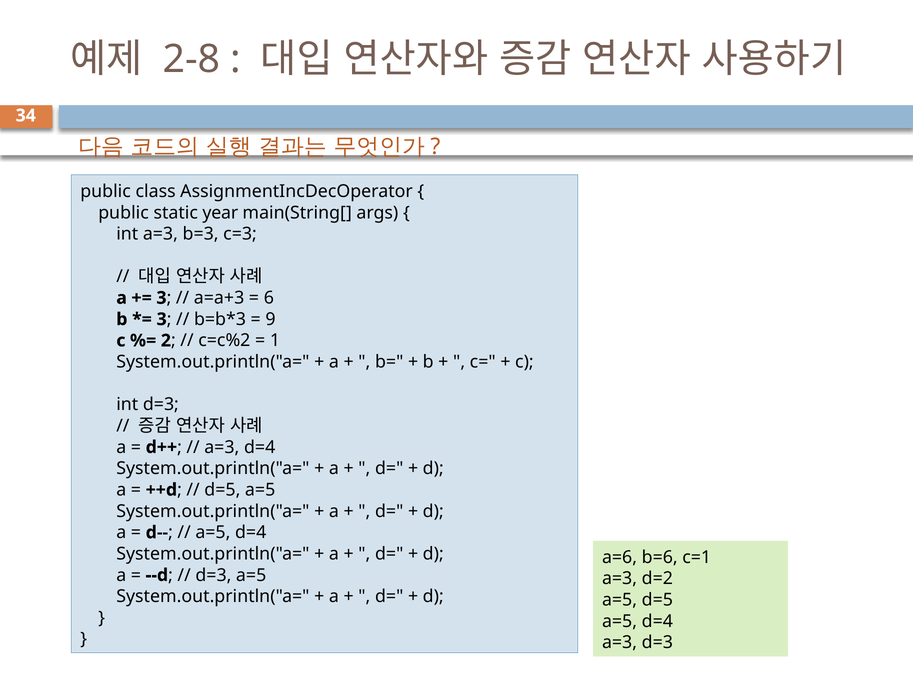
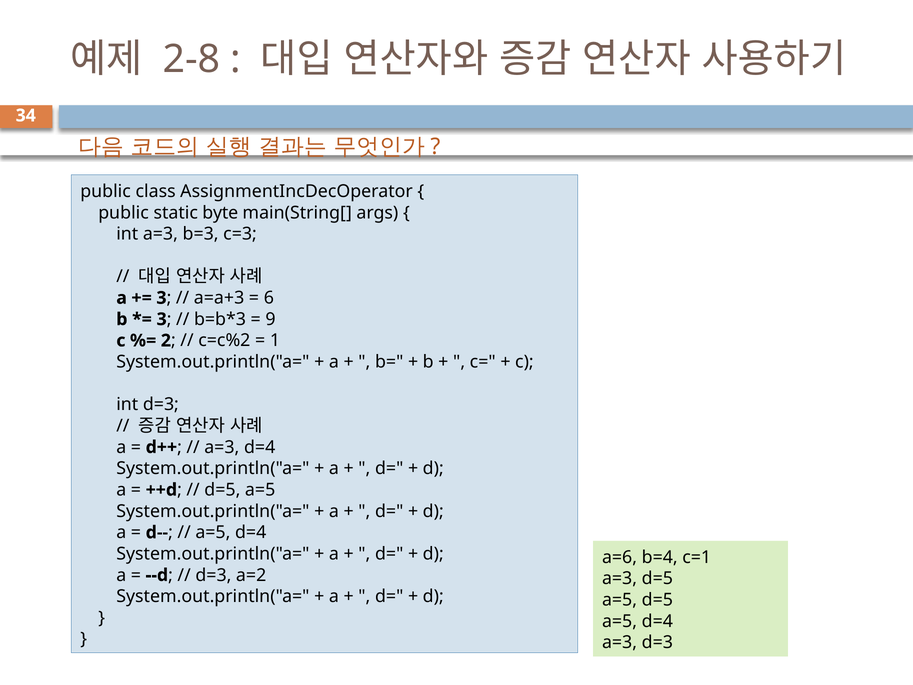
year: year -> byte (220, 213)
b=6: b=6 -> b=4 (660, 557)
d=3 a=5: a=5 -> a=2 (251, 575)
a=3 d=2: d=2 -> d=5 (657, 578)
